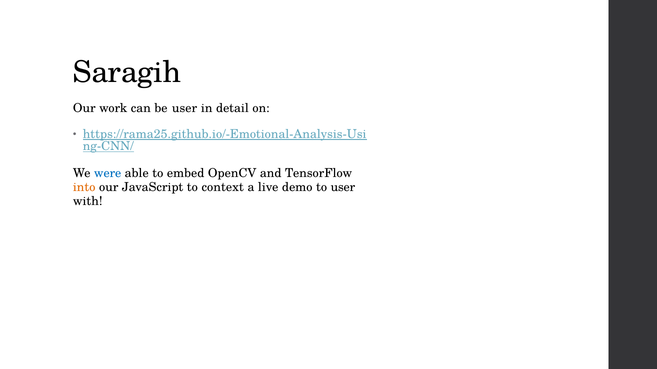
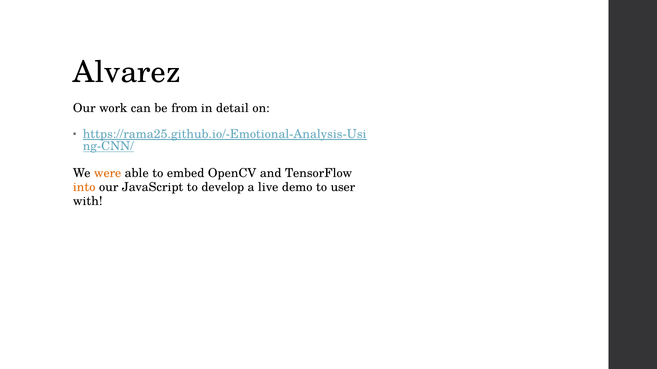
Saragih: Saragih -> Alvarez (127, 72)
be user: user -> from (185, 108)
were colour: blue -> orange (108, 174)
context: context -> develop (223, 188)
